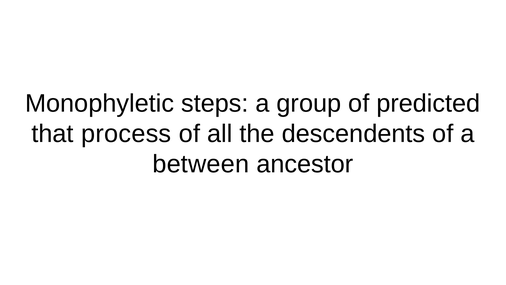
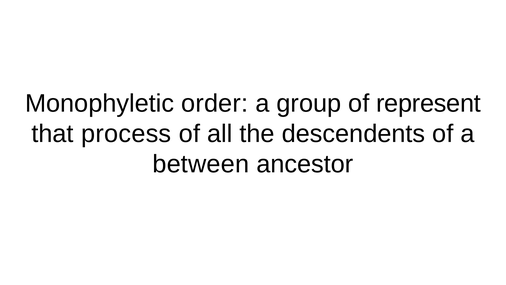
steps: steps -> order (215, 103)
predicted: predicted -> represent (428, 103)
